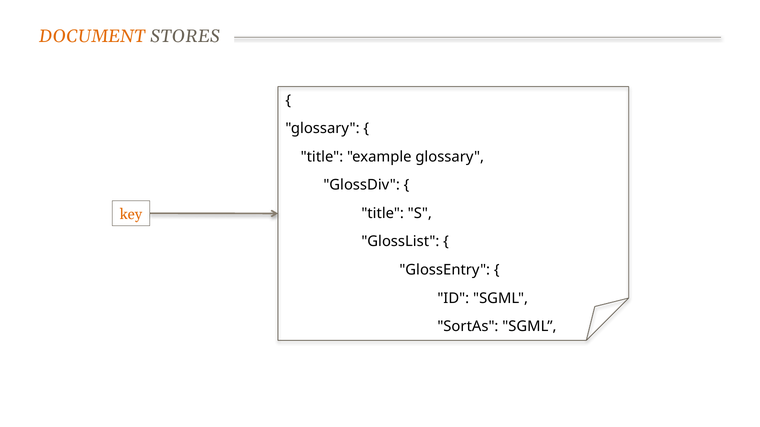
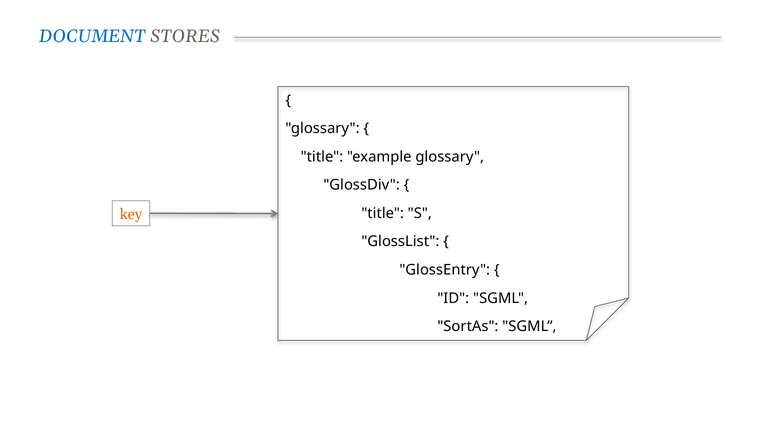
DOCUMENT colour: orange -> blue (92, 37)
